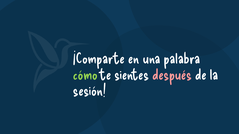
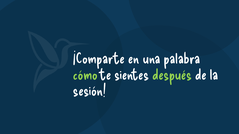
después colour: pink -> light green (172, 75)
